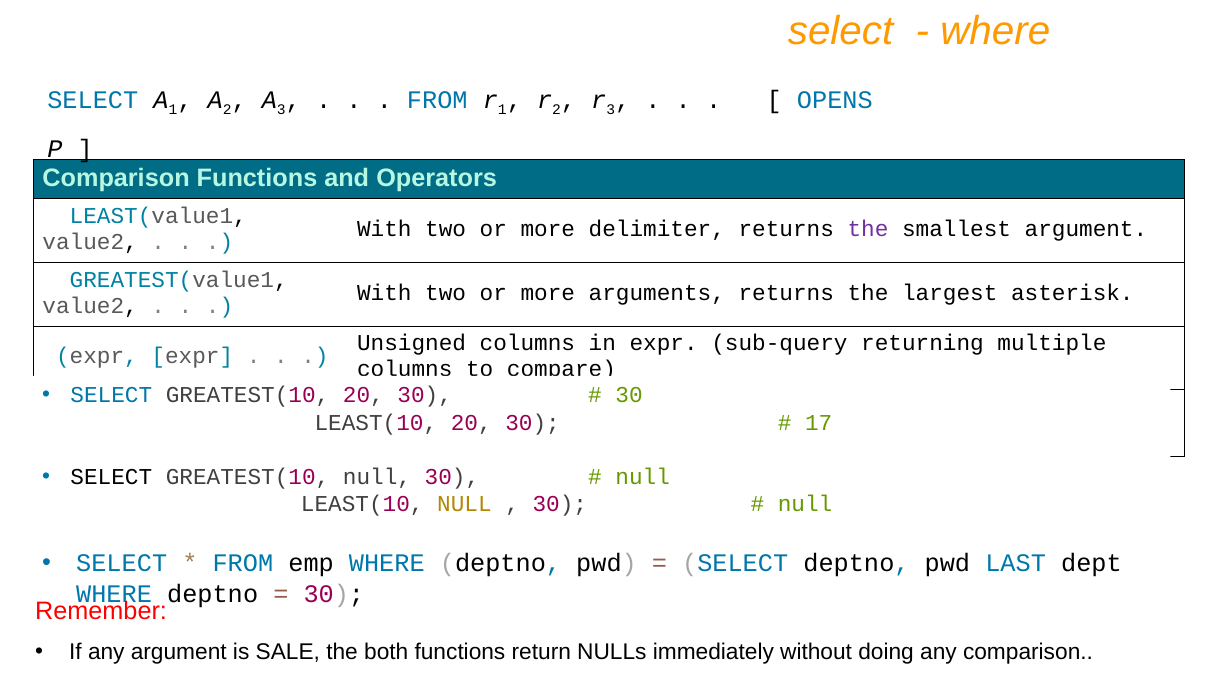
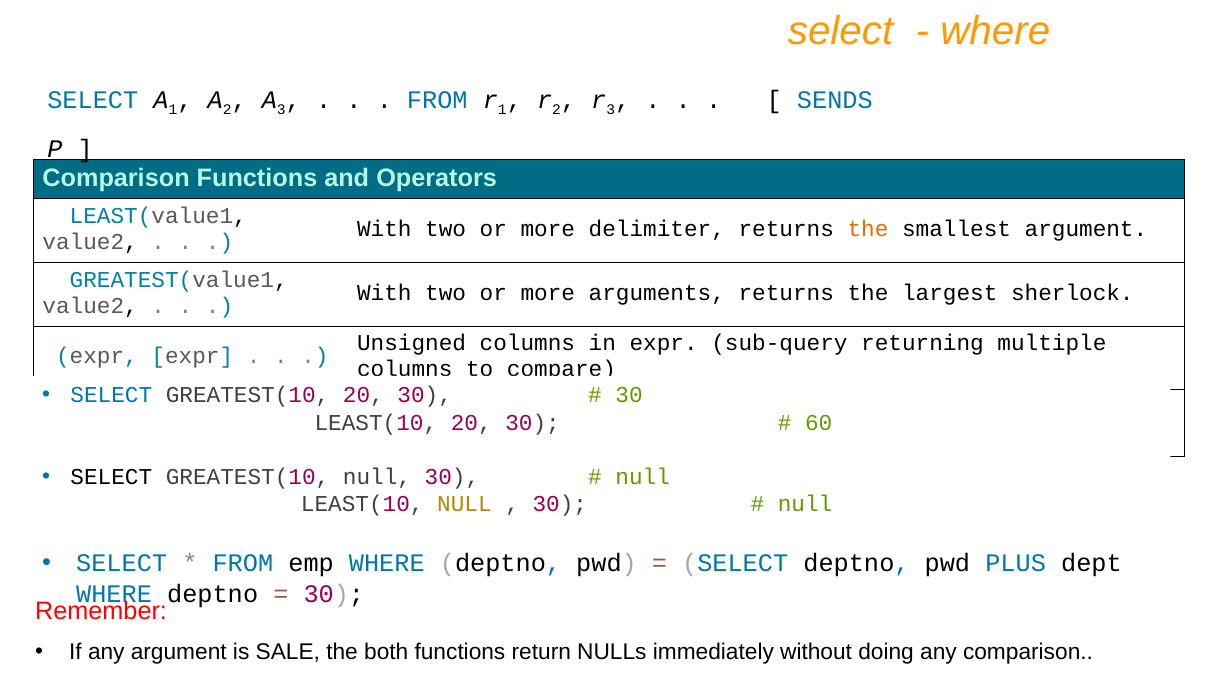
OPENS: OPENS -> SENDS (835, 100)
the colour: purple -> orange (868, 229)
asterisk: asterisk -> sherlock (1072, 293)
17: 17 -> 60 (819, 423)
LAST: LAST -> PLUS (1016, 564)
